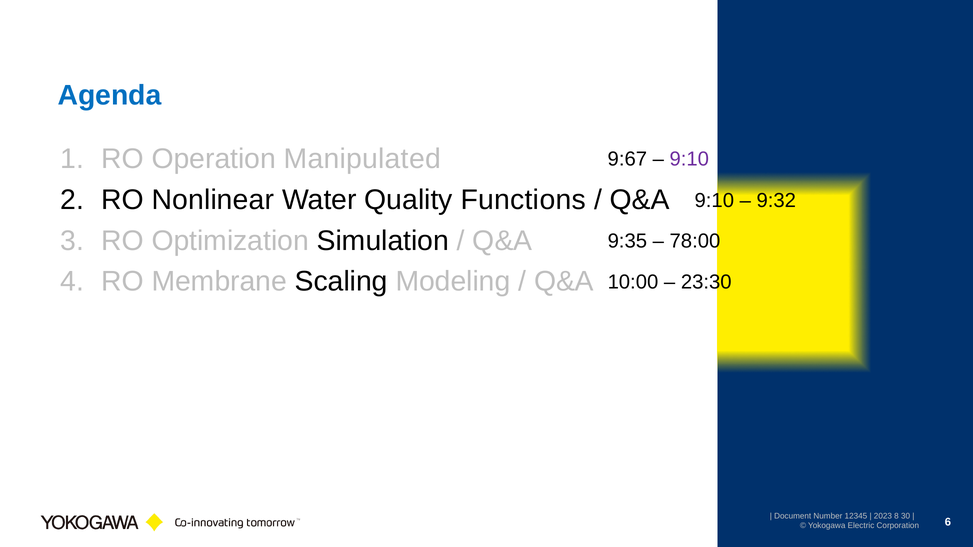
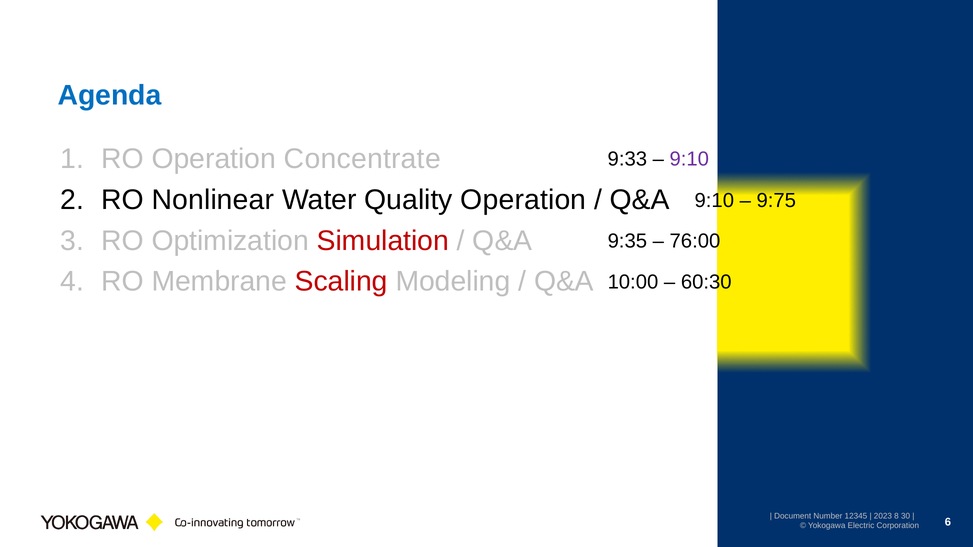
Manipulated: Manipulated -> Concentrate (362, 159)
9:67: 9:67 -> 9:33 (627, 159)
Quality Functions: Functions -> Operation (523, 200)
9:32: 9:32 -> 9:75 (776, 201)
Simulation colour: black -> red (383, 241)
78:00: 78:00 -> 76:00 (695, 241)
Scaling colour: black -> red (341, 282)
23:30: 23:30 -> 60:30 (706, 282)
